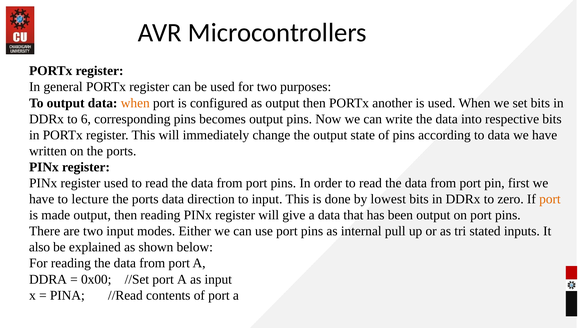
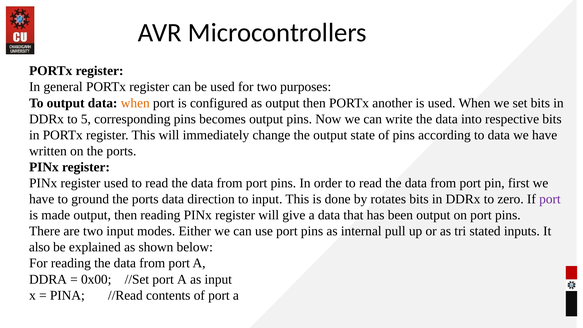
6: 6 -> 5 (86, 119)
lecture: lecture -> ground (90, 199)
lowest: lowest -> rotates (388, 199)
port colour: orange -> purple (550, 199)
